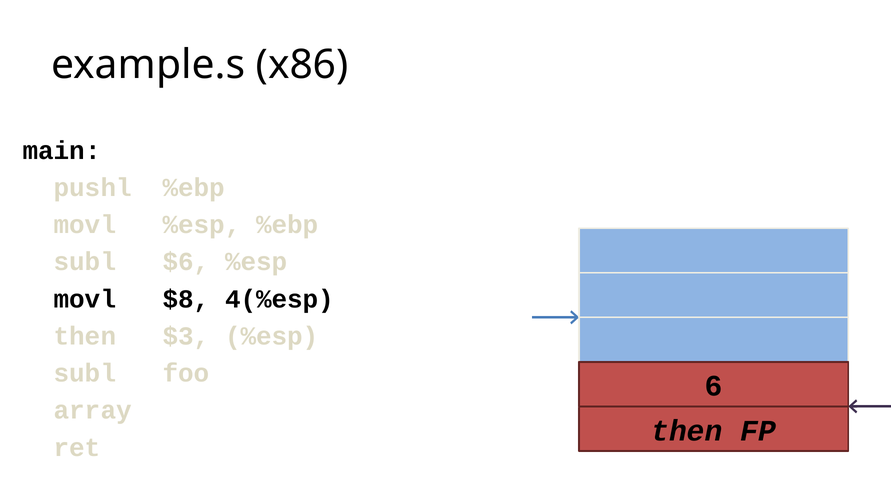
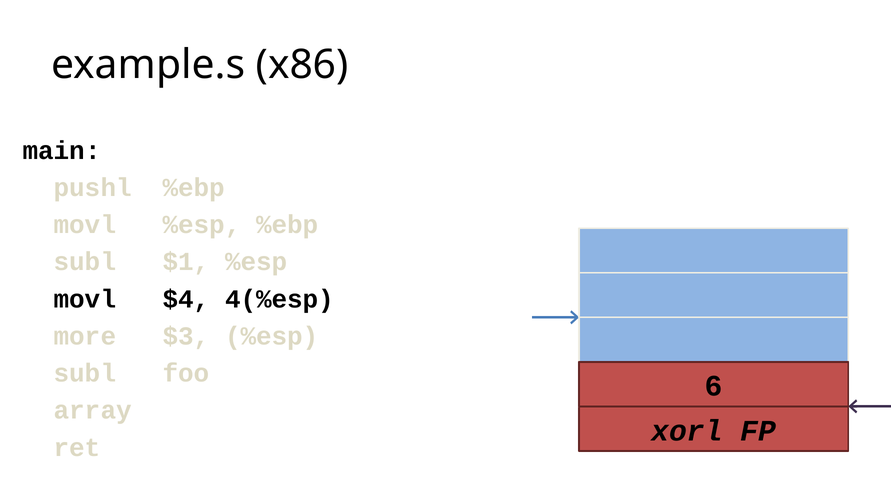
$6: $6 -> $1 (186, 262)
$8: $8 -> $4 (186, 299)
then: then -> more (85, 336)
then: then -> xorl (687, 431)
